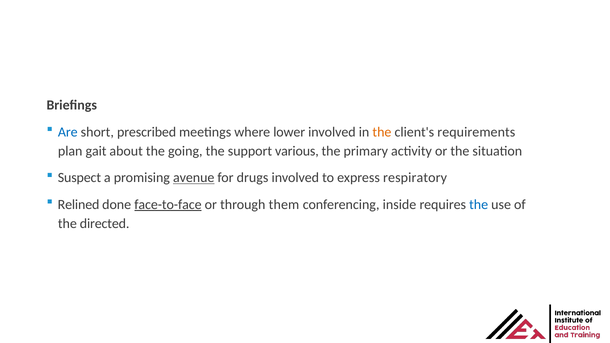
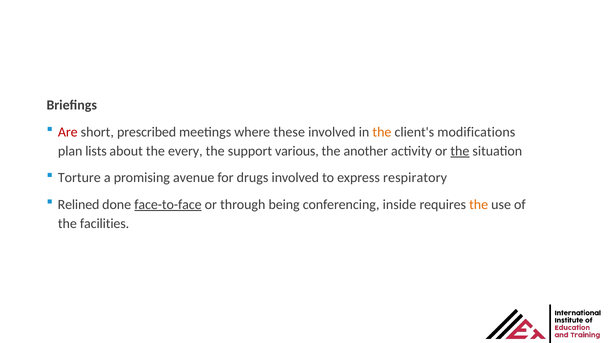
Are colour: blue -> red (68, 132)
lower: lower -> these (289, 132)
requirements: requirements -> modifications (476, 132)
gait: gait -> lists (96, 151)
going: going -> every (185, 151)
primary: primary -> another (366, 151)
the underline: none -> present (460, 151)
Suspect: Suspect -> Torture (79, 178)
avenue underline: present -> none (194, 178)
them: them -> being (284, 205)
the colour: blue -> orange (479, 205)
directed: directed -> facilities (105, 224)
